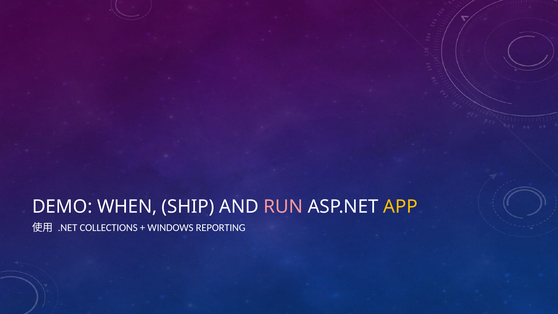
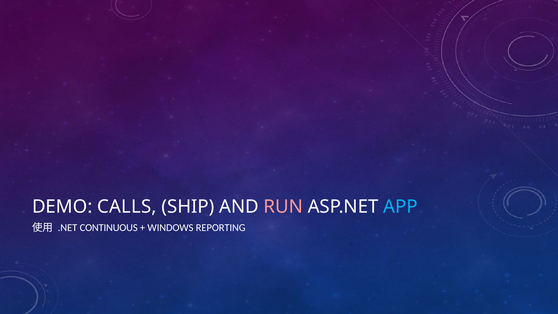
WHEN: WHEN -> CALLS (127, 207)
APP colour: yellow -> light blue (401, 207)
COLLECTIONS: COLLECTIONS -> CONTINUOUS (109, 228)
